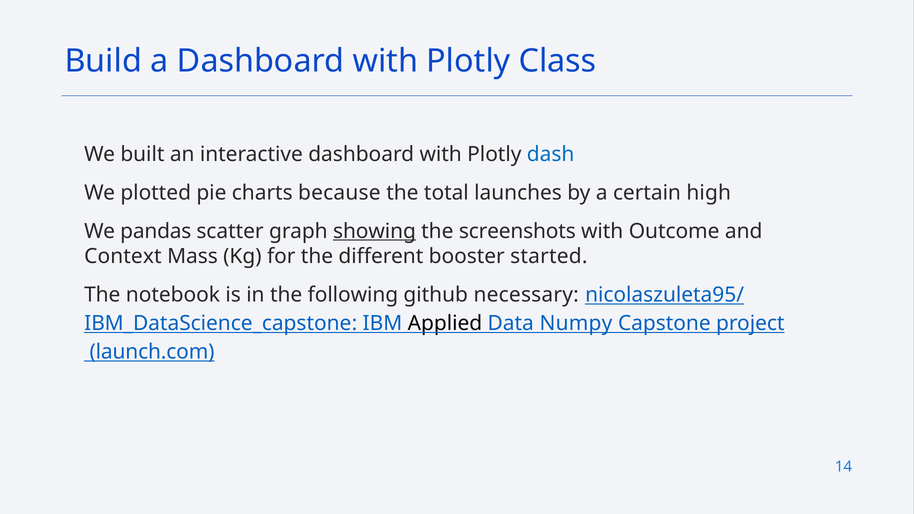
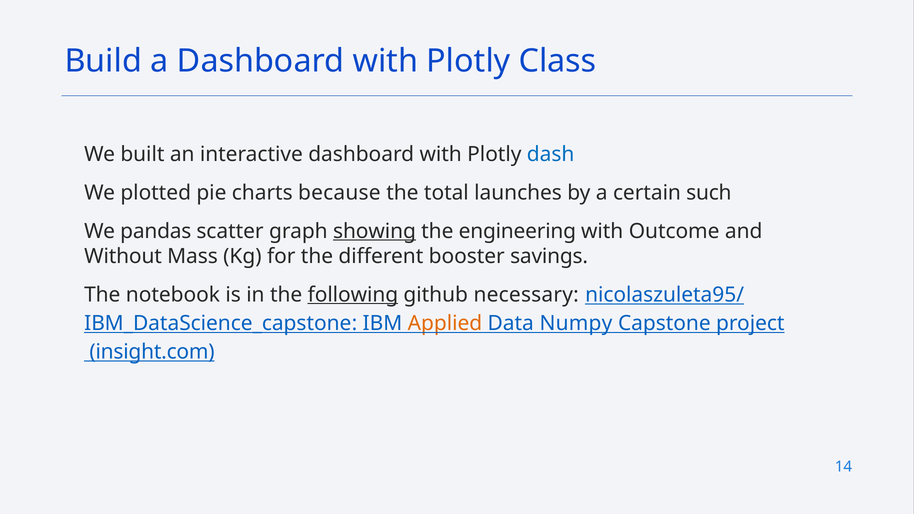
high: high -> such (709, 193)
screenshots: screenshots -> engineering (517, 231)
Context: Context -> Without (123, 256)
started: started -> savings (549, 256)
following underline: none -> present (353, 295)
Applied colour: black -> orange (445, 323)
launch.com: launch.com -> insight.com (152, 352)
